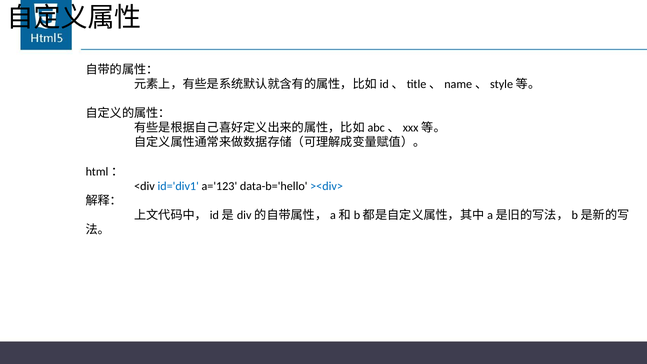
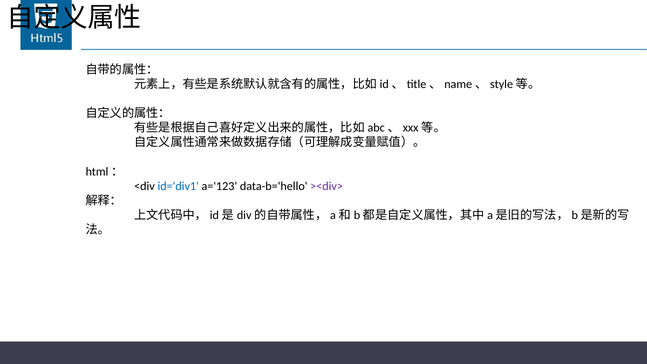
><div> colour: blue -> purple (327, 186)
